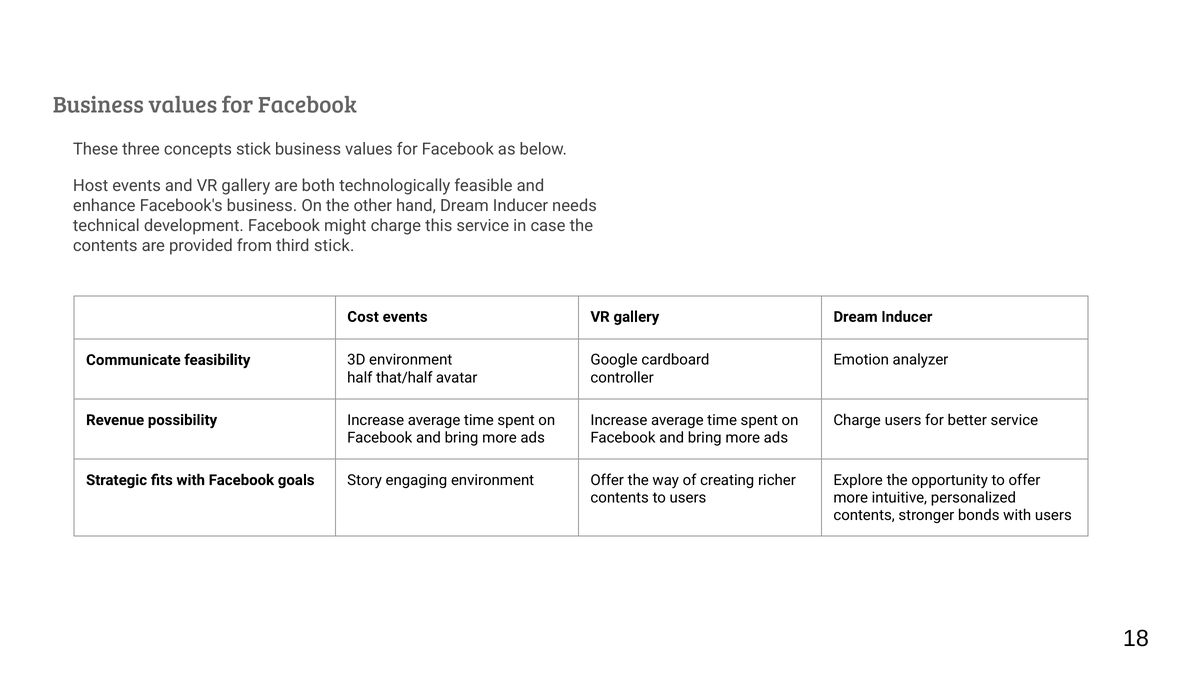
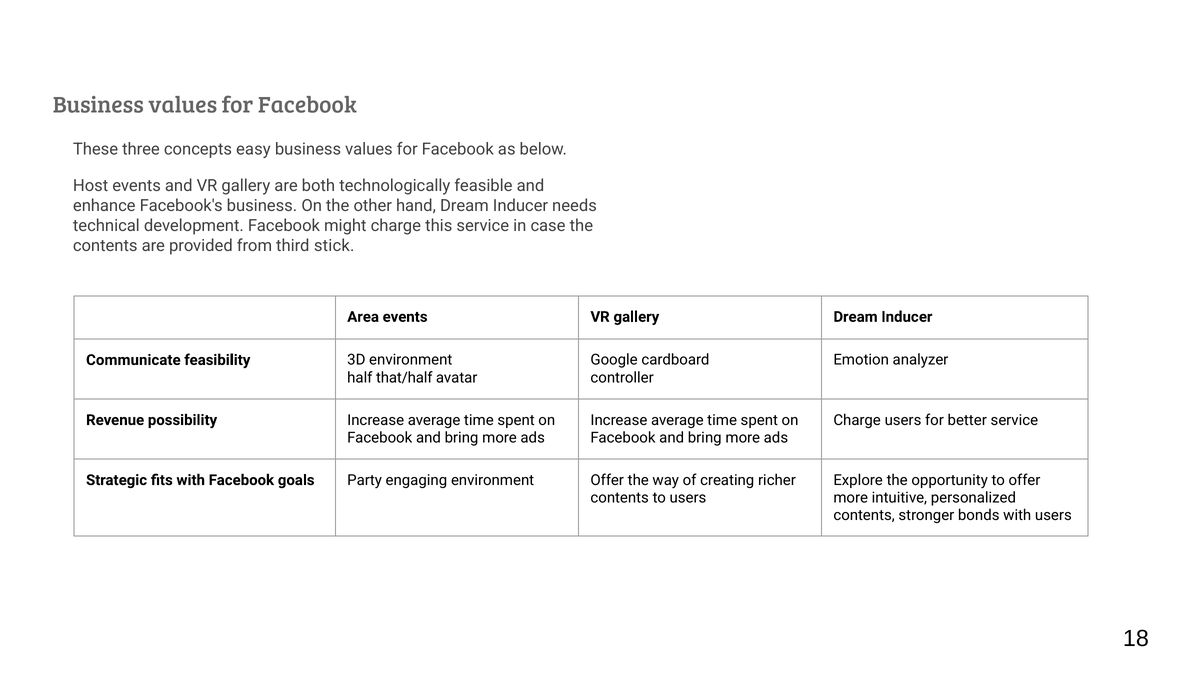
concepts stick: stick -> easy (253, 149)
Cost: Cost -> Area (363, 317)
Story: Story -> Party (365, 480)
